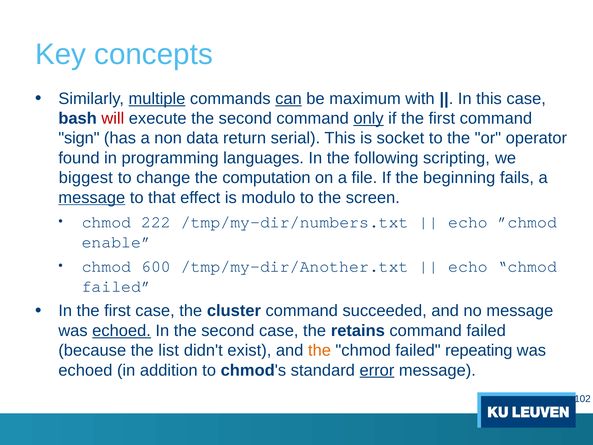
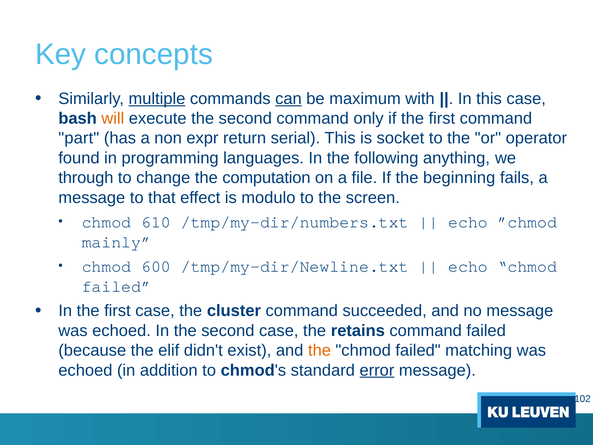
will colour: red -> orange (113, 118)
only underline: present -> none (369, 118)
sign: sign -> part (79, 138)
data: data -> expr (202, 138)
scripting: scripting -> anything (456, 158)
biggest: biggest -> through (86, 178)
message underline: present -> none (92, 197)
222: 222 -> 610 (156, 222)
enable: enable -> mainly (116, 242)
/tmp/my-dir/Another.txt: /tmp/my-dir/Another.txt -> /tmp/my-dir/Newline.txt (295, 266)
echoed underline: present -> none (122, 330)
list: list -> elif (169, 350)
repeating: repeating -> matching (479, 350)
